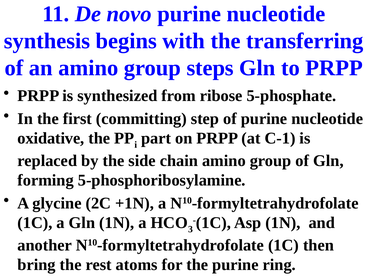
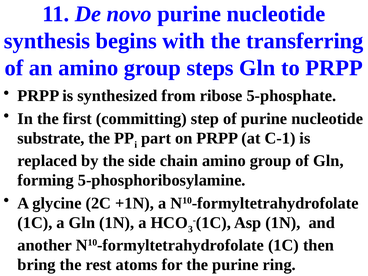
oxidative: oxidative -> substrate (51, 138)
